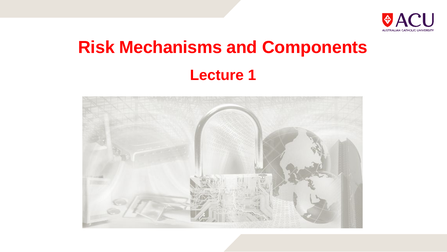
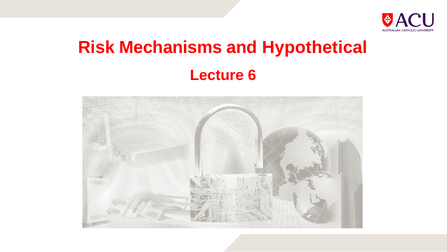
Components: Components -> Hypothetical (315, 47)
1: 1 -> 6 (252, 75)
